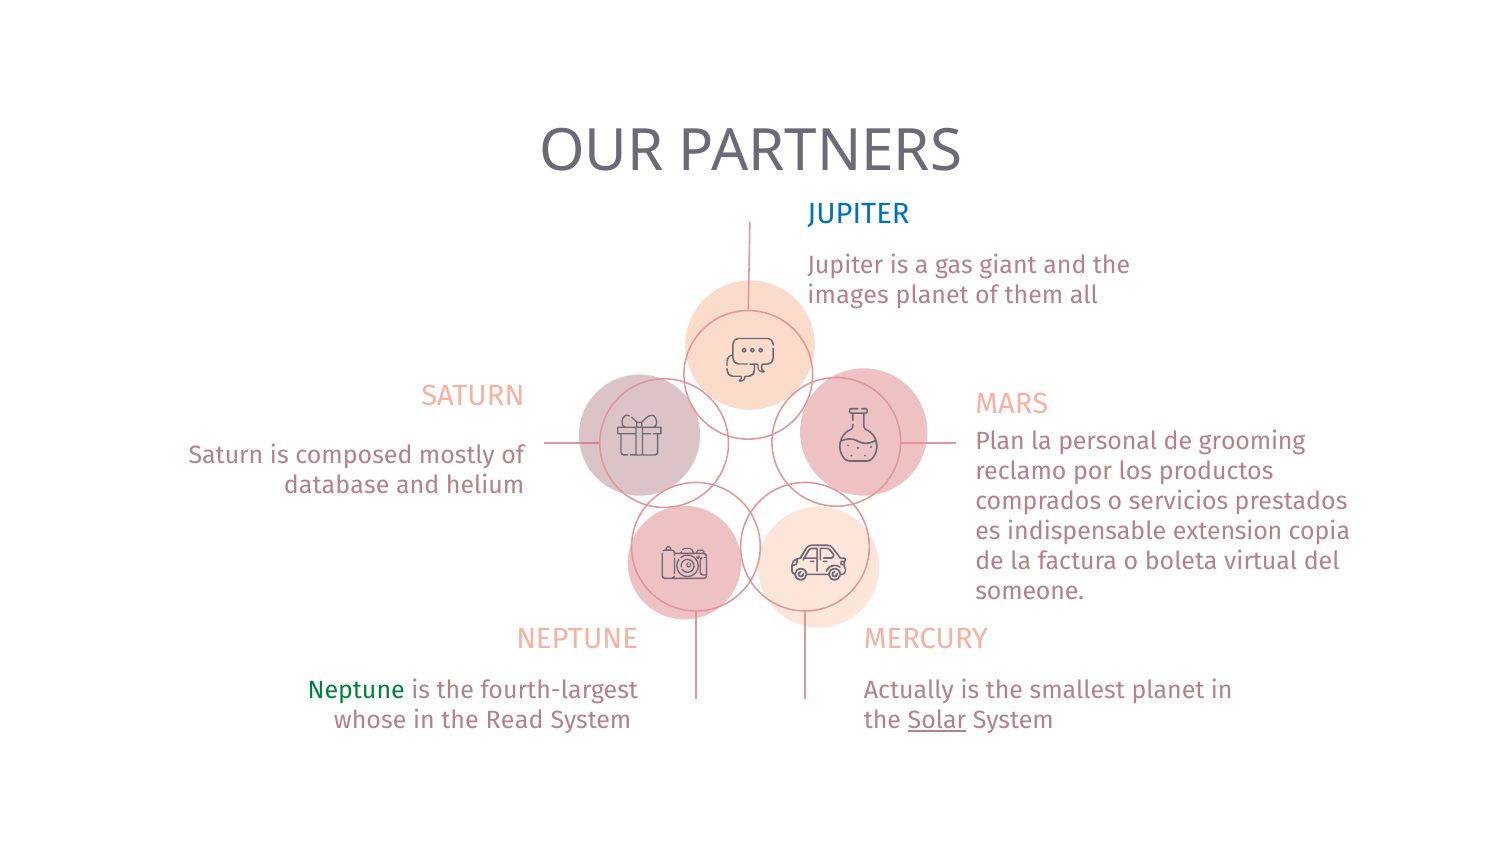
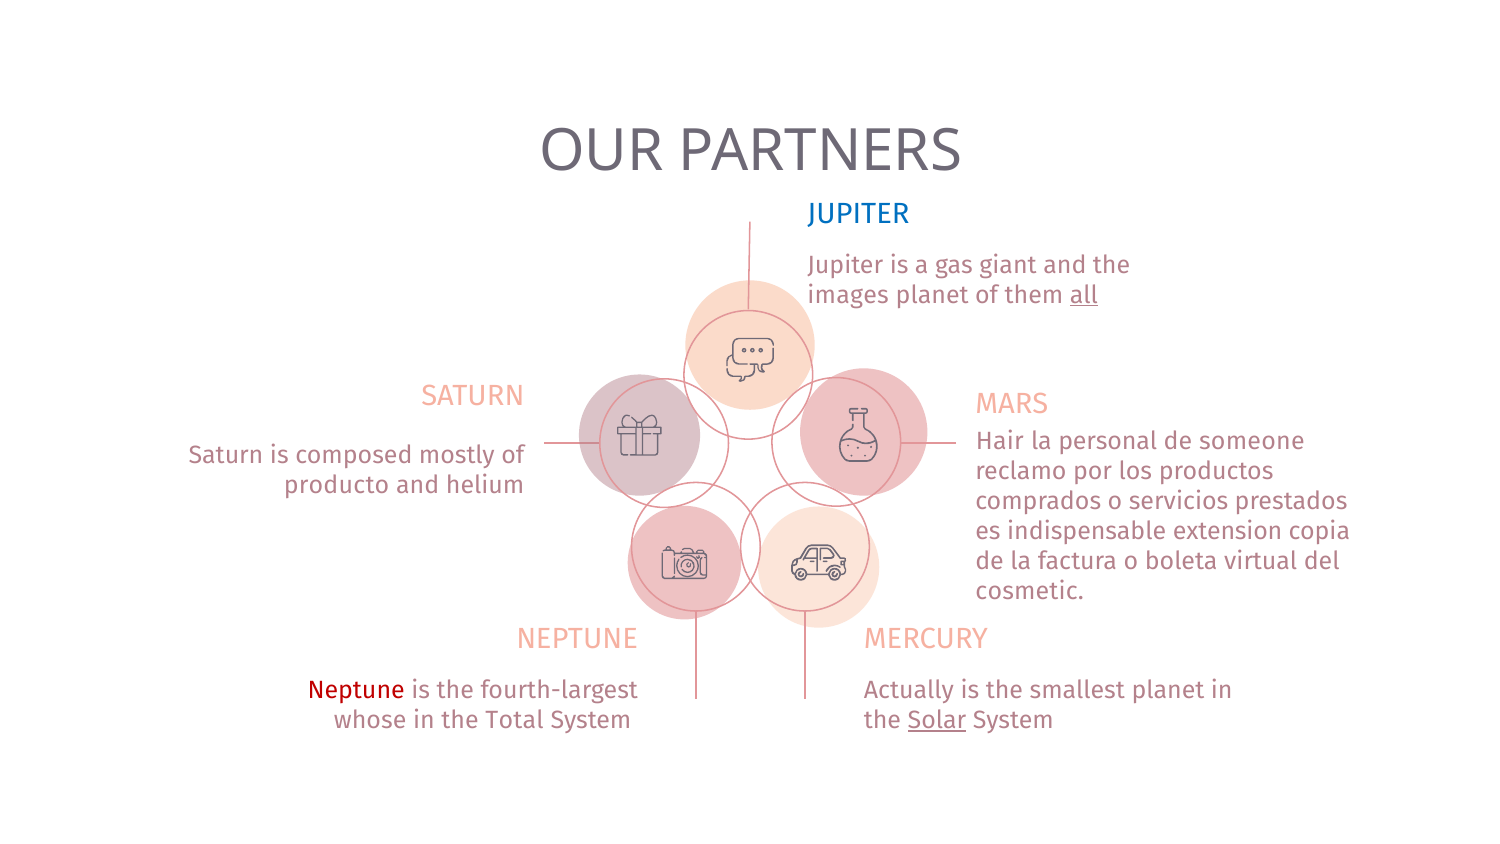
all underline: none -> present (1084, 295)
Plan: Plan -> Hair (1000, 441)
grooming: grooming -> someone (1252, 441)
database: database -> producto (337, 485)
someone: someone -> cosmetic (1030, 591)
Neptune colour: green -> red (356, 690)
Read: Read -> Total (515, 720)
